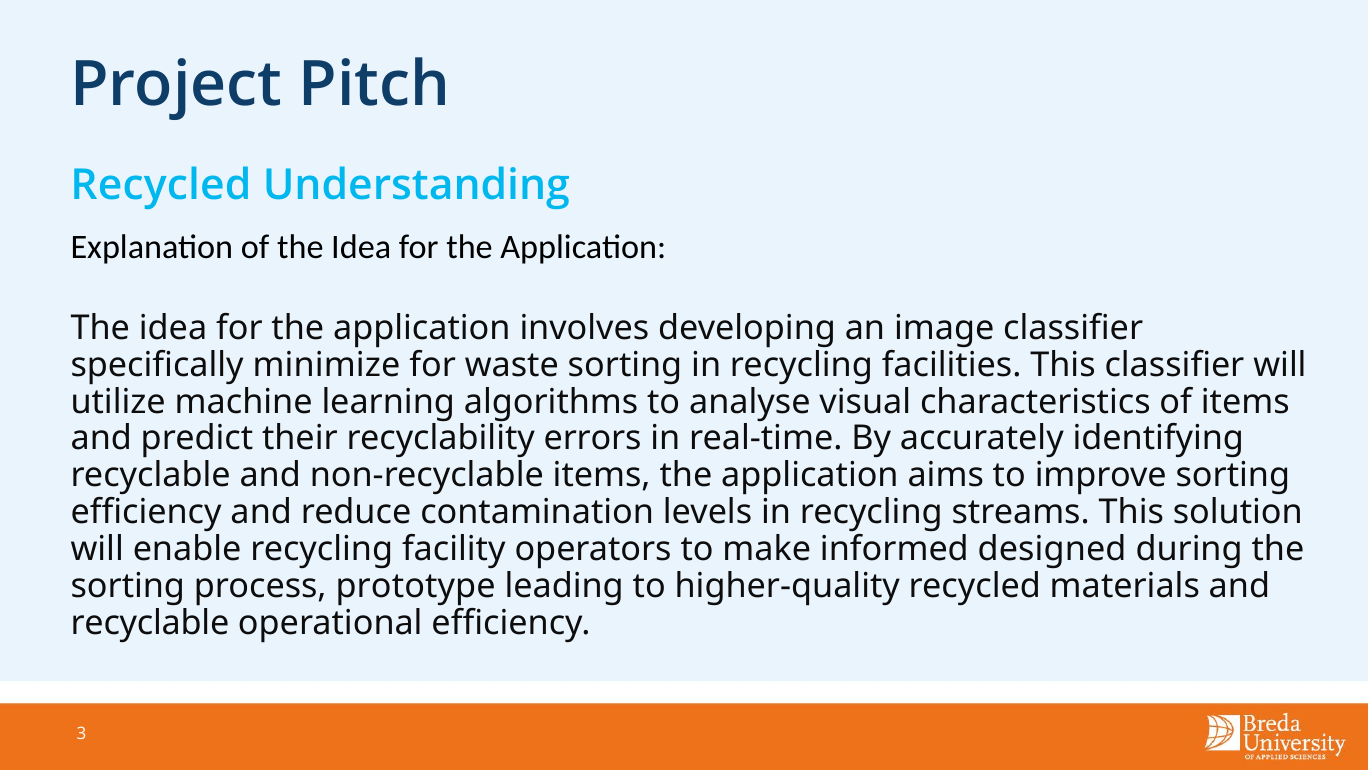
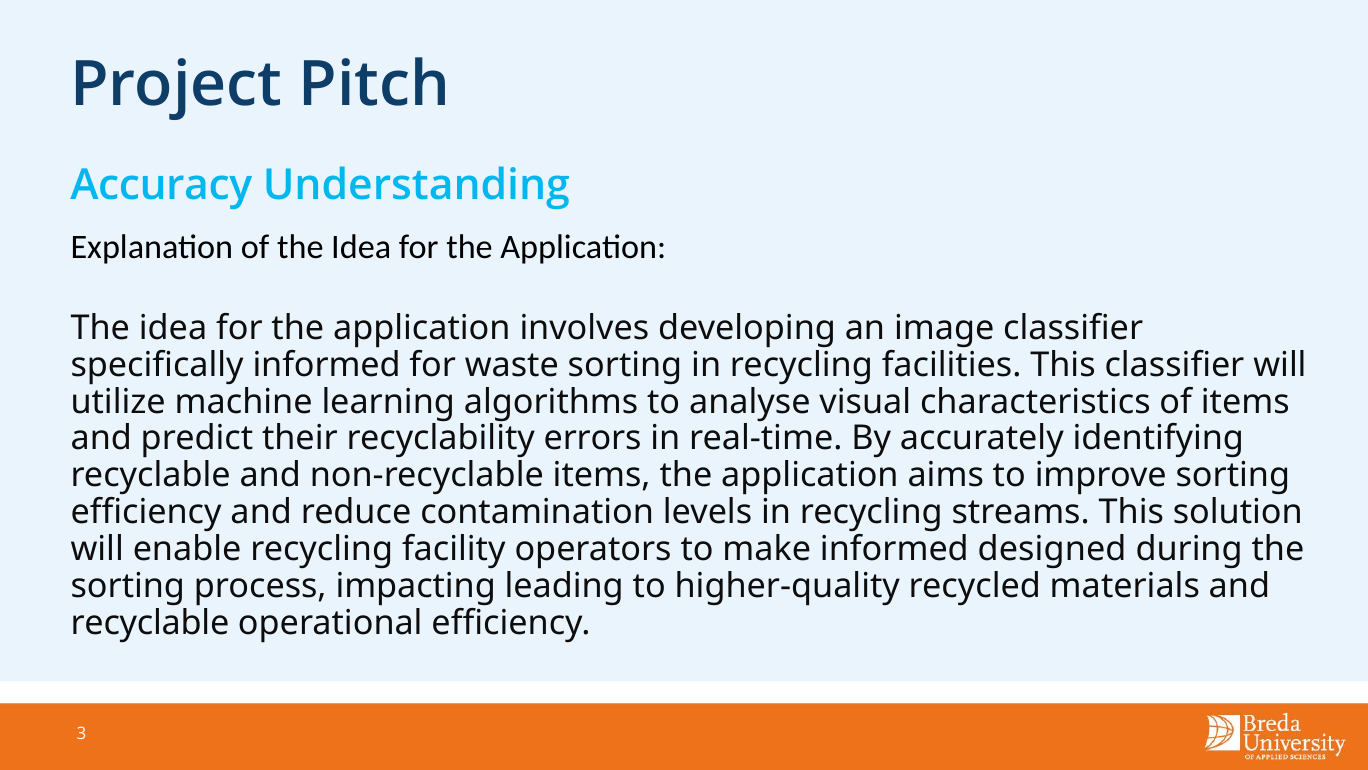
Recycled: Recycled -> Accuracy (161, 185)
specifically minimize: minimize -> informed (327, 365)
prototype: prototype -> impacting (416, 586)
